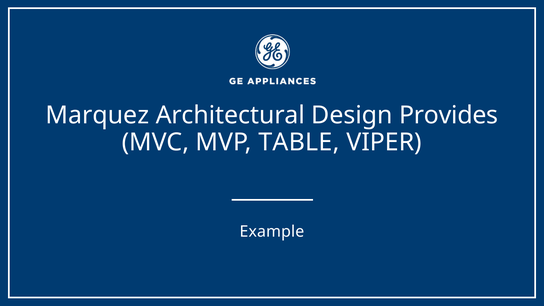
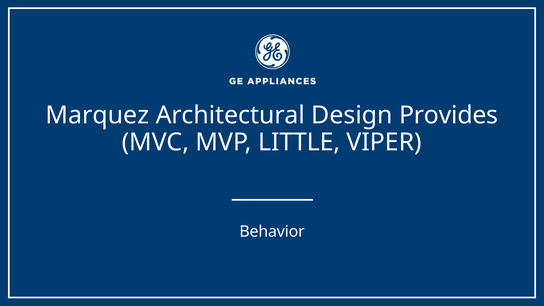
TABLE: TABLE -> LITTLE (299, 142)
Example: Example -> Behavior (272, 232)
